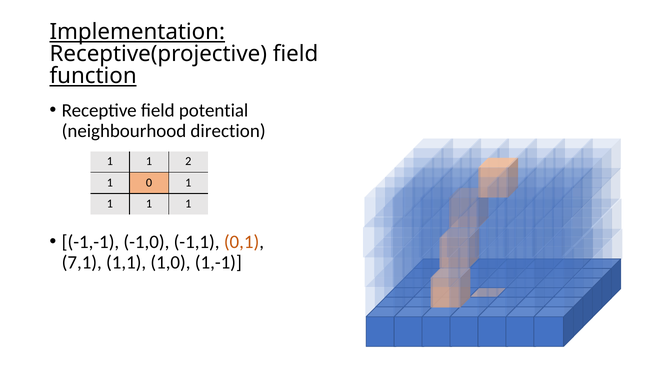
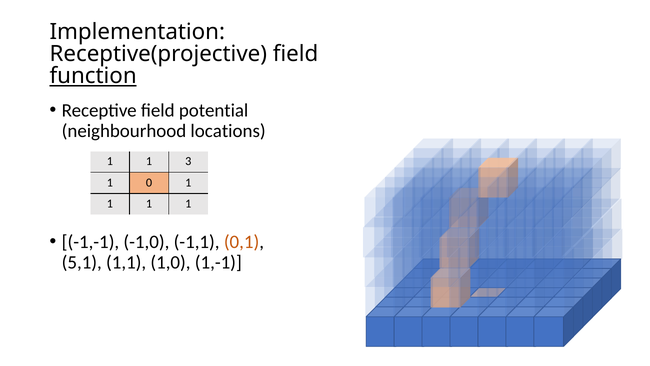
Implementation underline: present -> none (137, 32)
direction: direction -> locations (228, 131)
2: 2 -> 3 (188, 161)
7,1: 7,1 -> 5,1 (82, 262)
